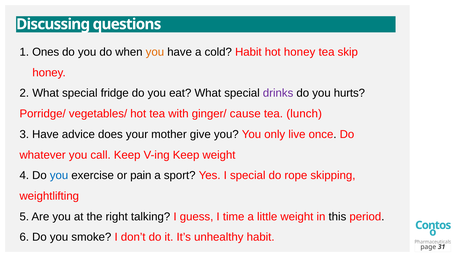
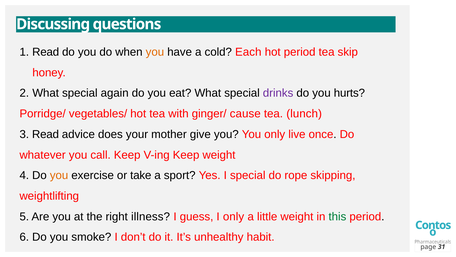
Ones: Ones -> Read (46, 52)
cold Habit: Habit -> Each (248, 52)
hot honey: honey -> period (300, 52)
fridge: fridge -> again (115, 93)
3 Have: Have -> Read (46, 134)
you colour: blue -> orange (59, 175)
pain: pain -> take (141, 175)
talking: talking -> illness (151, 216)
I time: time -> only (234, 216)
this colour: black -> green (337, 216)
